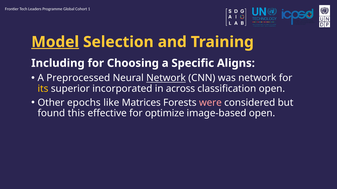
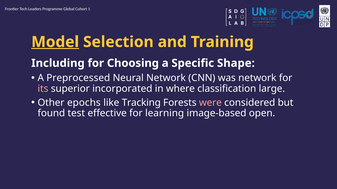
Aligns: Aligns -> Shape (236, 63)
Network underline: present -> none (166, 78)
its colour: yellow -> pink (43, 89)
across: across -> where (180, 89)
classification open: open -> large (272, 89)
Matrices: Matrices -> Tracking (141, 103)
this: this -> test (76, 114)
optimize: optimize -> learning (165, 114)
